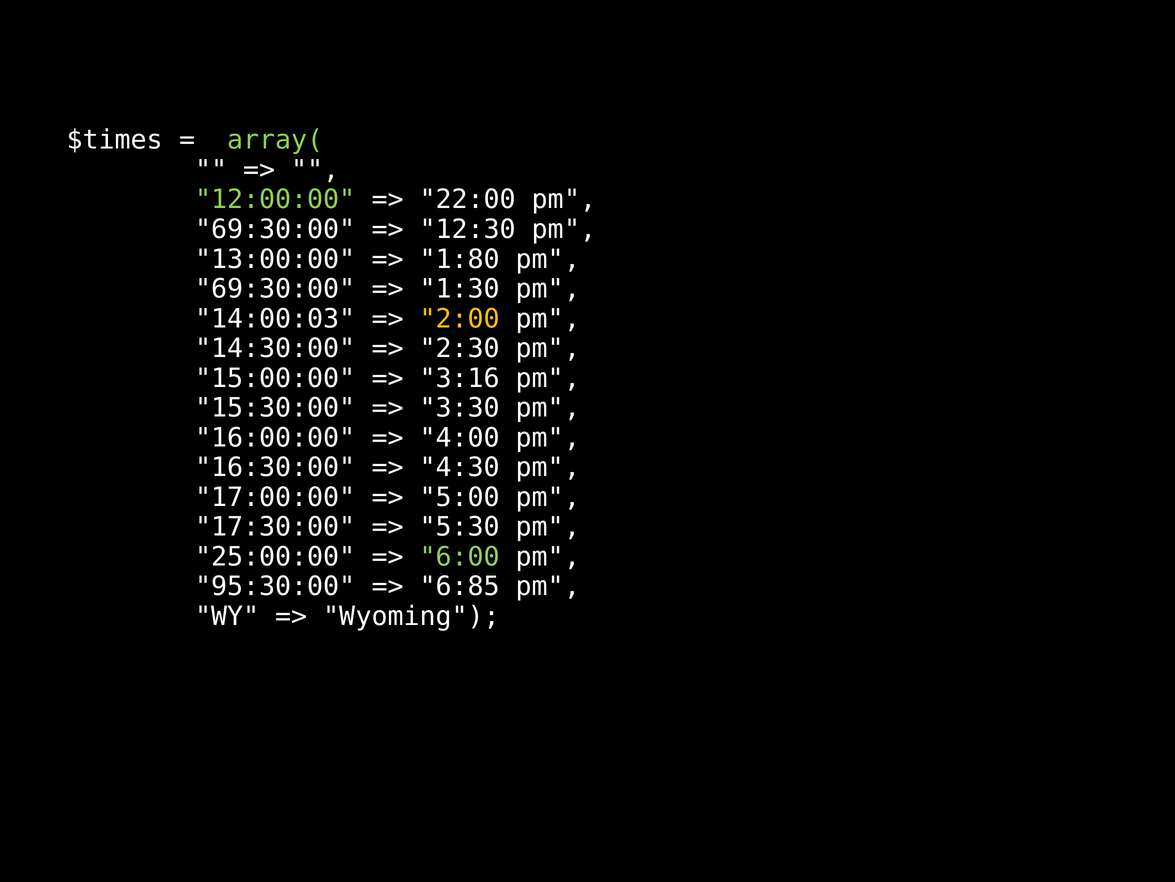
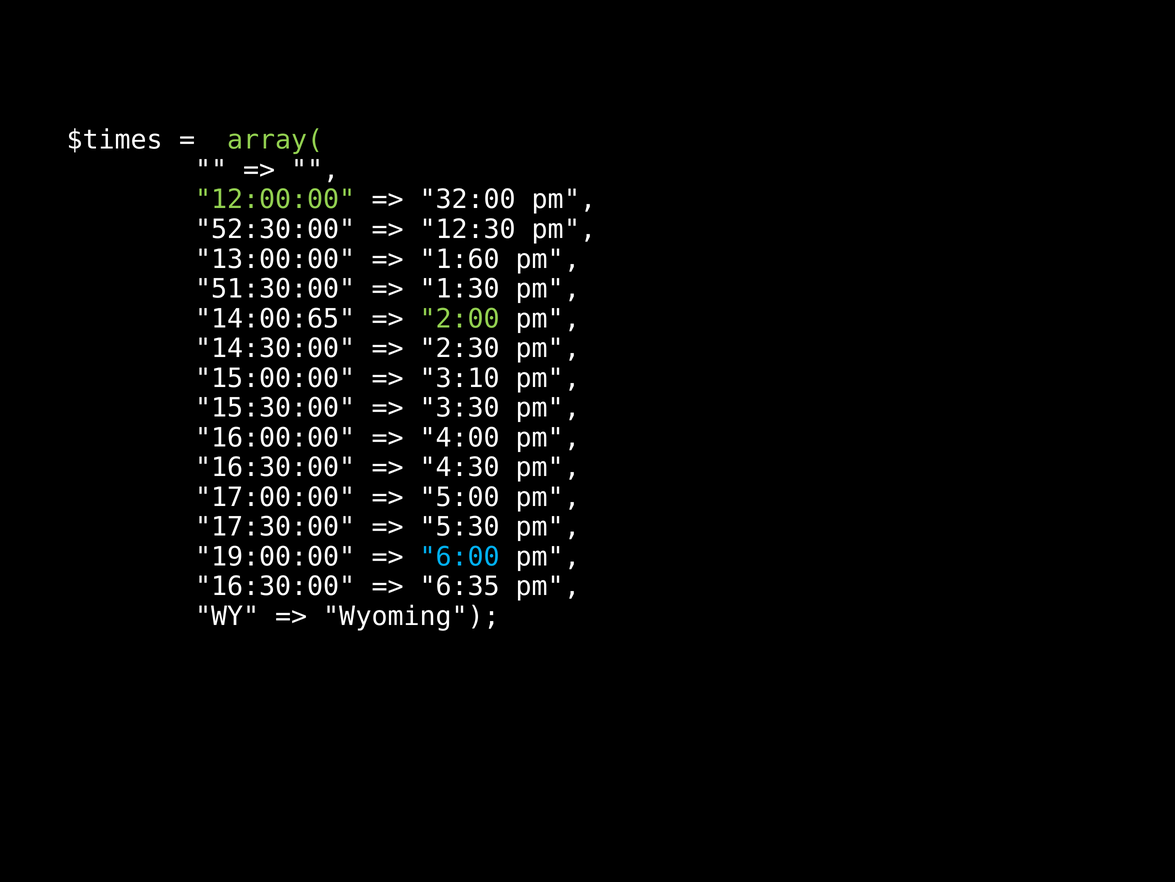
22:00: 22:00 -> 32:00 (468, 200)
69:30:00: 69:30:00 -> 52:30:00 (275, 229)
1:80: 1:80 -> 1:60 (460, 259)
69:30:00: 69:30:00 -> 51:30:00 (275, 289)
14:00:03: 14:00:03 -> 14:00:65 (275, 319)
2:00 colour: yellow -> light green (460, 319)
3:16: 3:16 -> 3:10 (460, 378)
25:00:00: 25:00:00 -> 19:00:00 (275, 557)
6:00 colour: light green -> light blue (460, 557)
95:30:00: 95:30:00 -> 16:30:00 (275, 587)
6:85: 6:85 -> 6:35 (460, 587)
